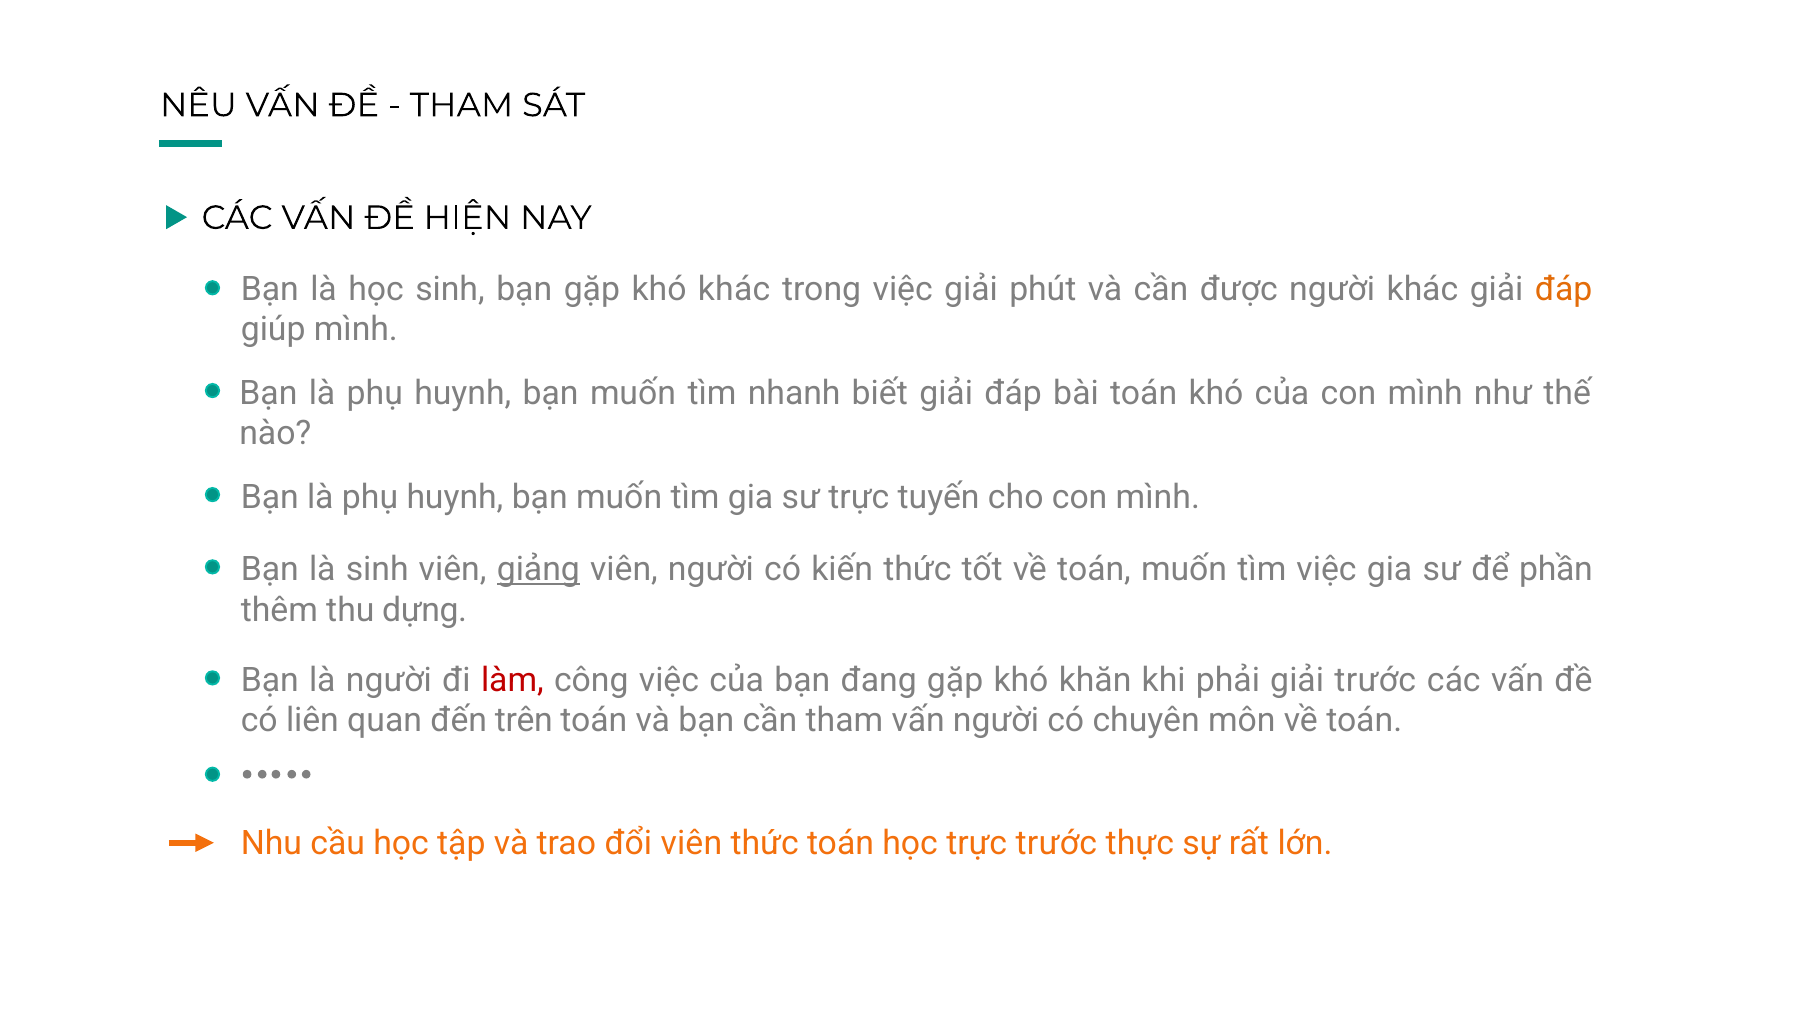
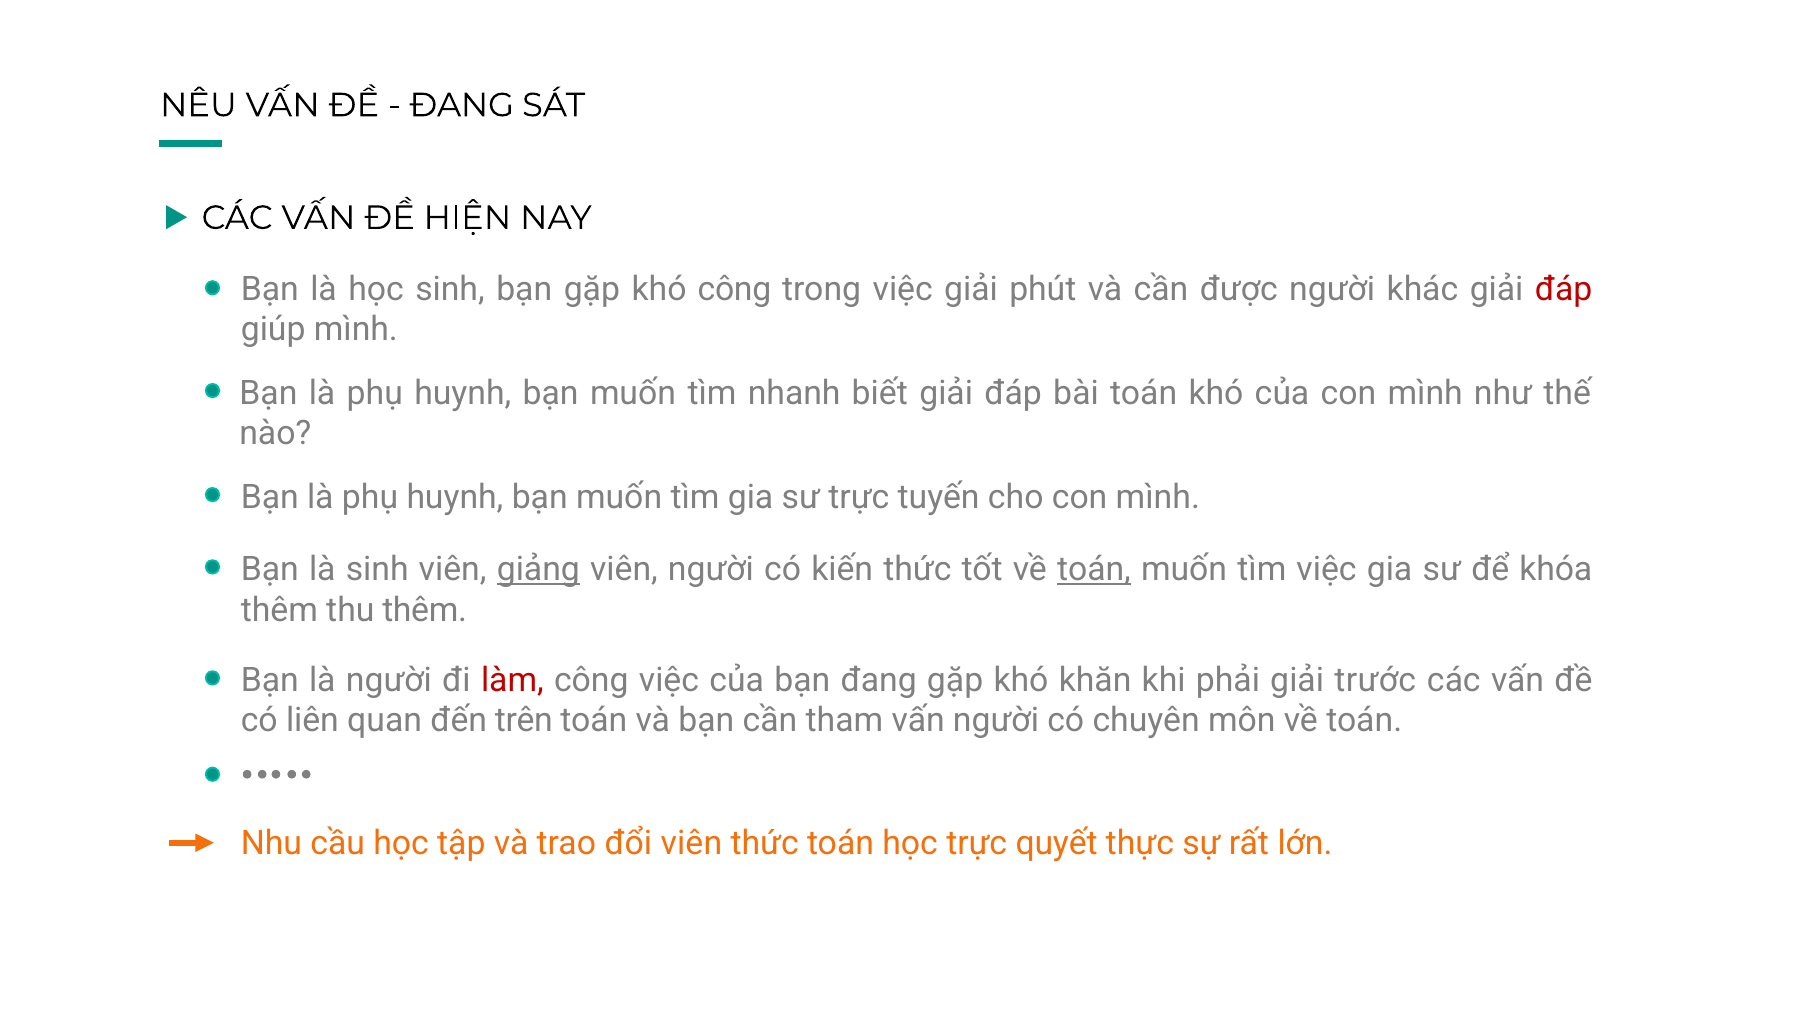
THAM: THAM -> ĐANG (462, 105)
khó khác: khác -> công (734, 289)
đáp colour: orange -> red (1564, 289)
toán underline: none -> present (1094, 569)
phần: phần -> khóa (1556, 569)
thu dựng: dựng -> thêm (425, 610)
trực trước: trước -> quyết (1057, 843)
